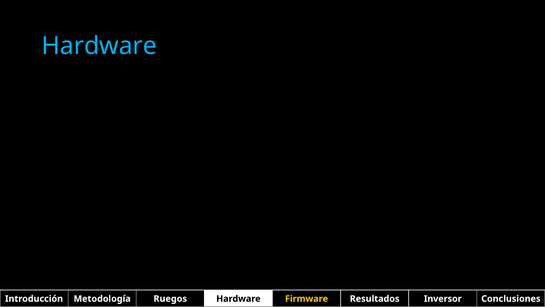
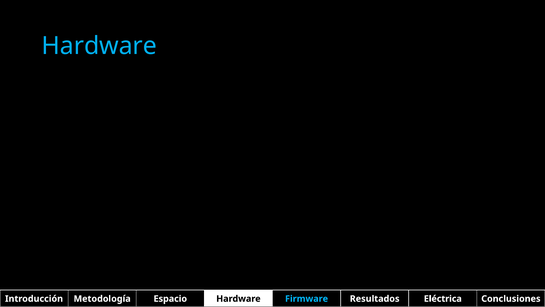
Ruegos: Ruegos -> Espacio (170, 298)
Firmware colour: yellow -> light blue (307, 298)
Inversor: Inversor -> Eléctrica (443, 298)
